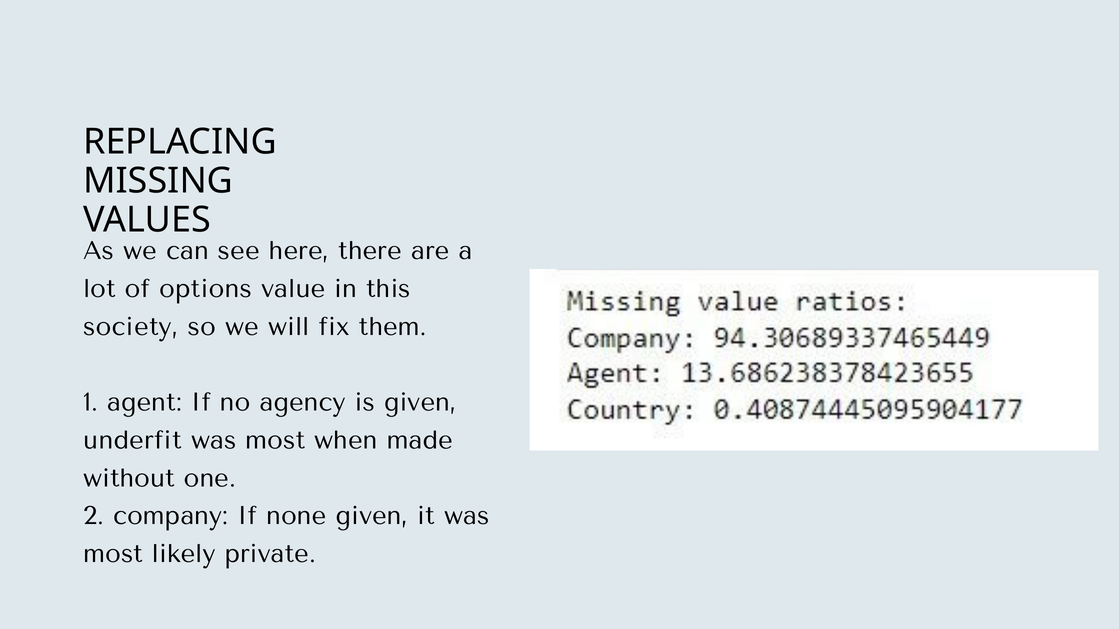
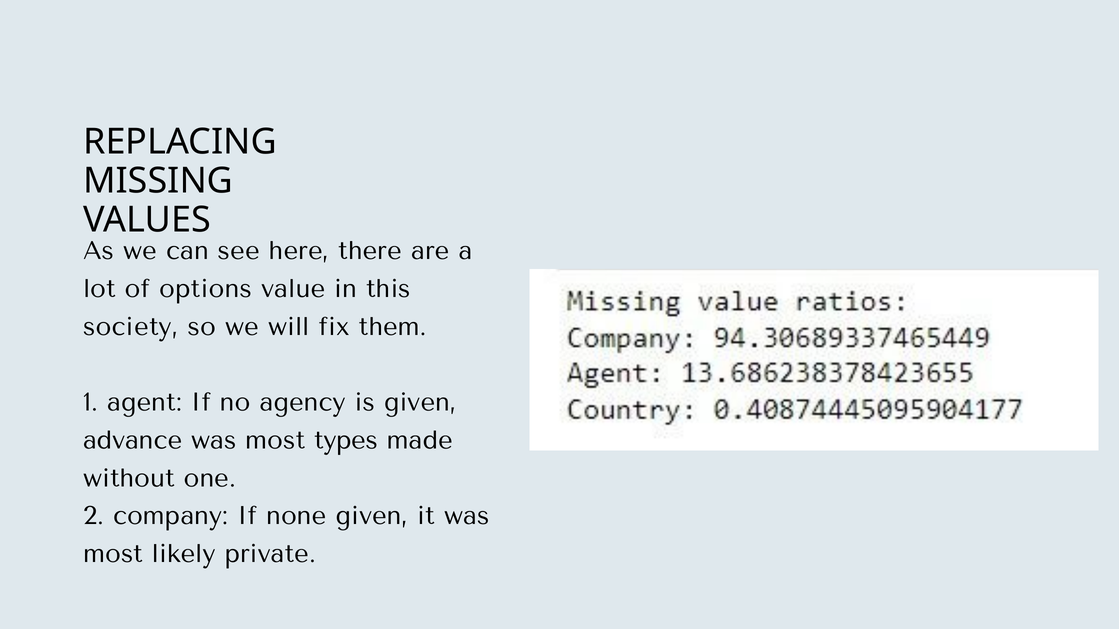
underfit: underfit -> advance (133, 441)
when: when -> types (346, 441)
